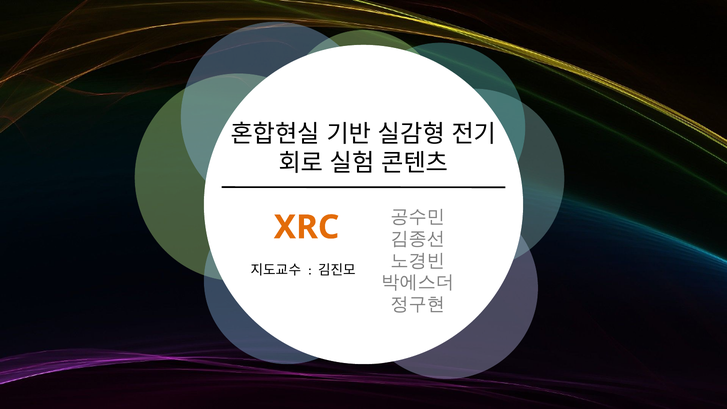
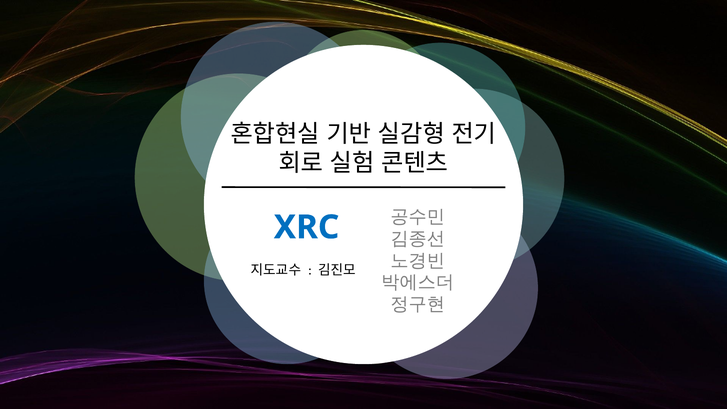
XRC colour: orange -> blue (307, 227)
